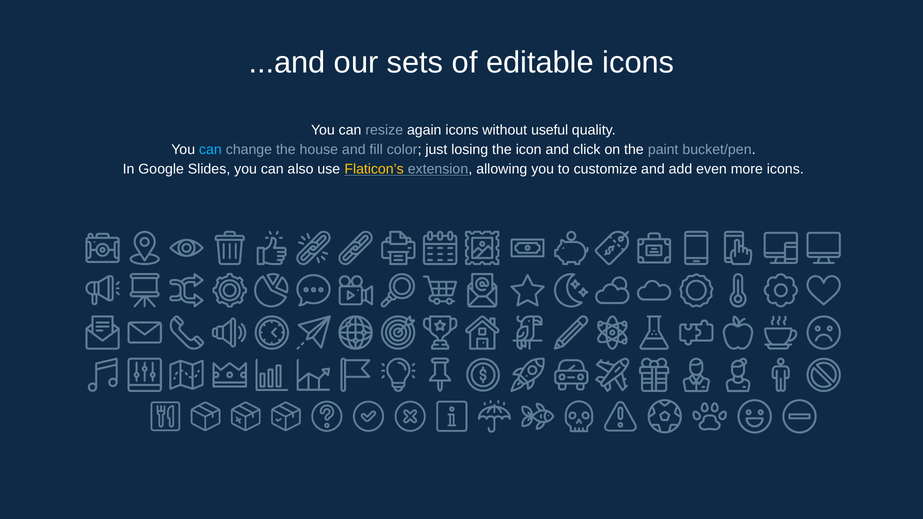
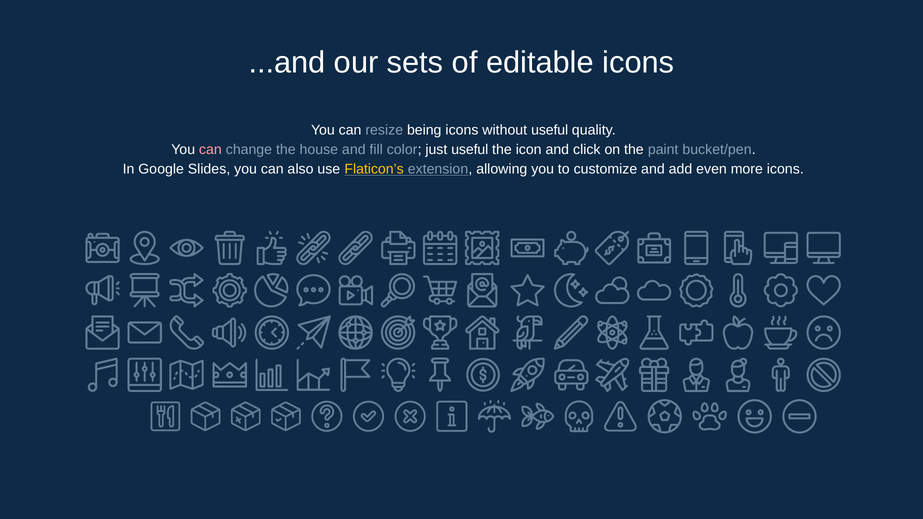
again: again -> being (424, 130)
can colour: light blue -> pink (210, 150)
just losing: losing -> useful (470, 150)
